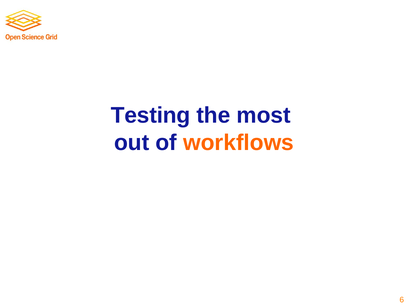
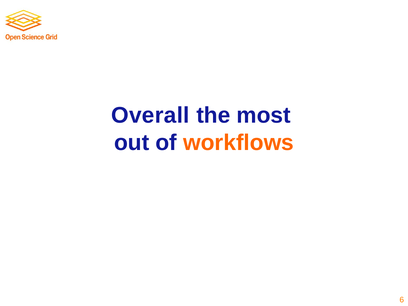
Testing: Testing -> Overall (150, 115)
